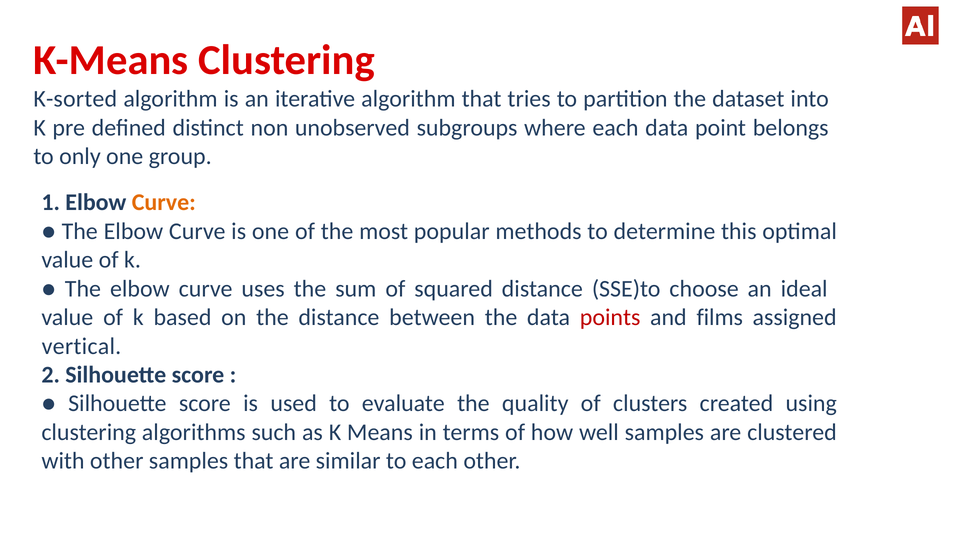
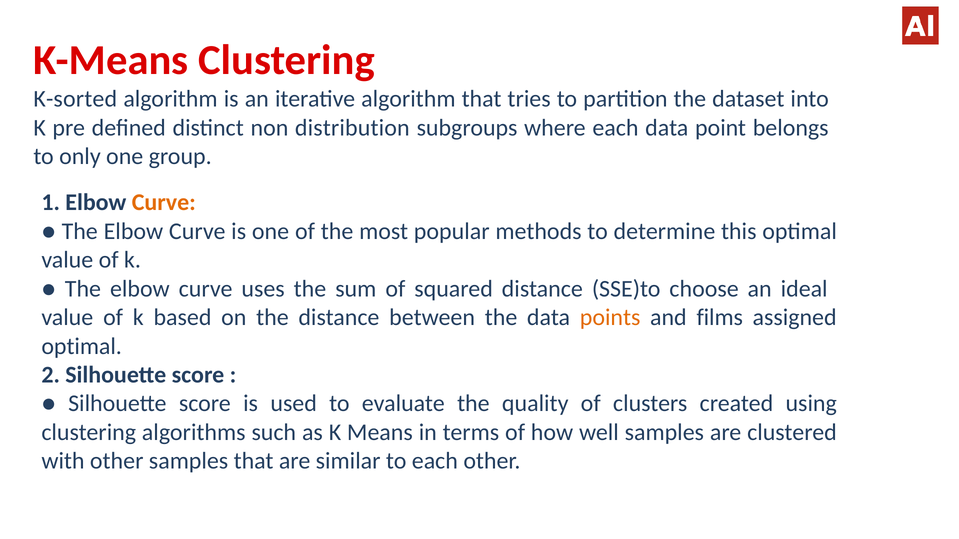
unobserved: unobserved -> distribution (352, 128)
points colour: red -> orange (610, 318)
vertical: vertical -> optimal (82, 346)
